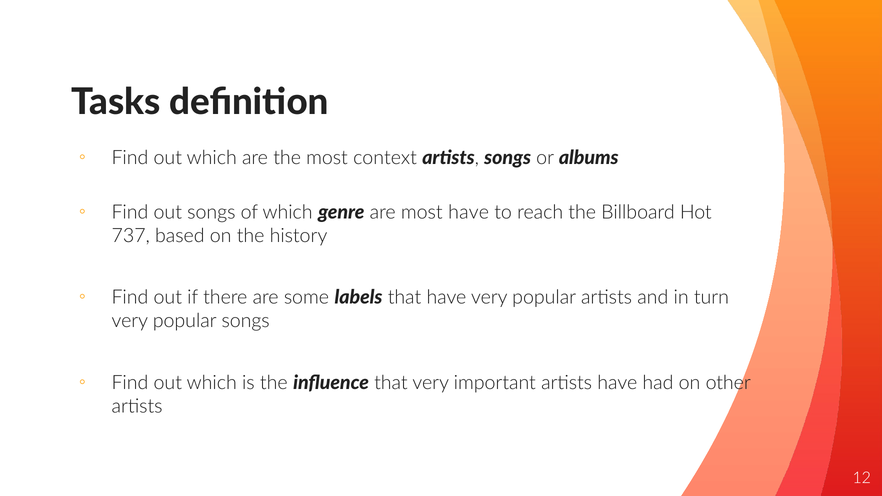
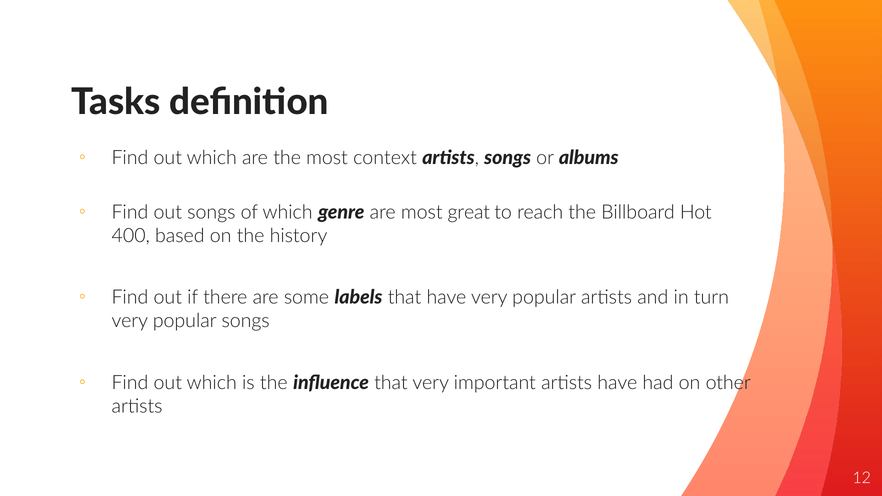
most have: have -> great (469, 212)
737: 737 -> 400 (131, 236)
